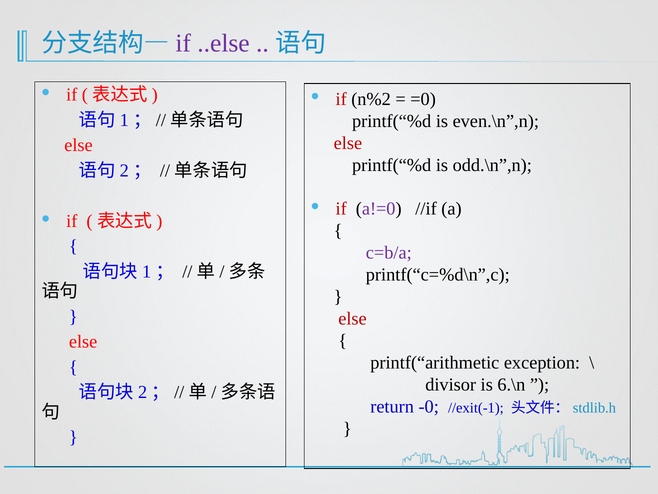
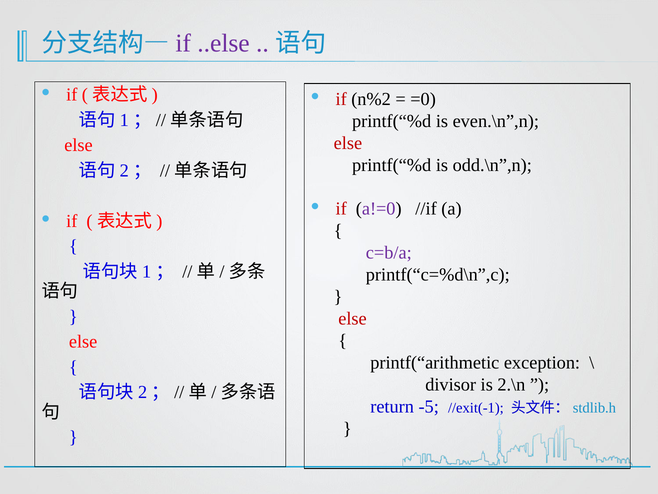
6.\n: 6.\n -> 2.\n (511, 384)
-0: -0 -> -5 (429, 406)
